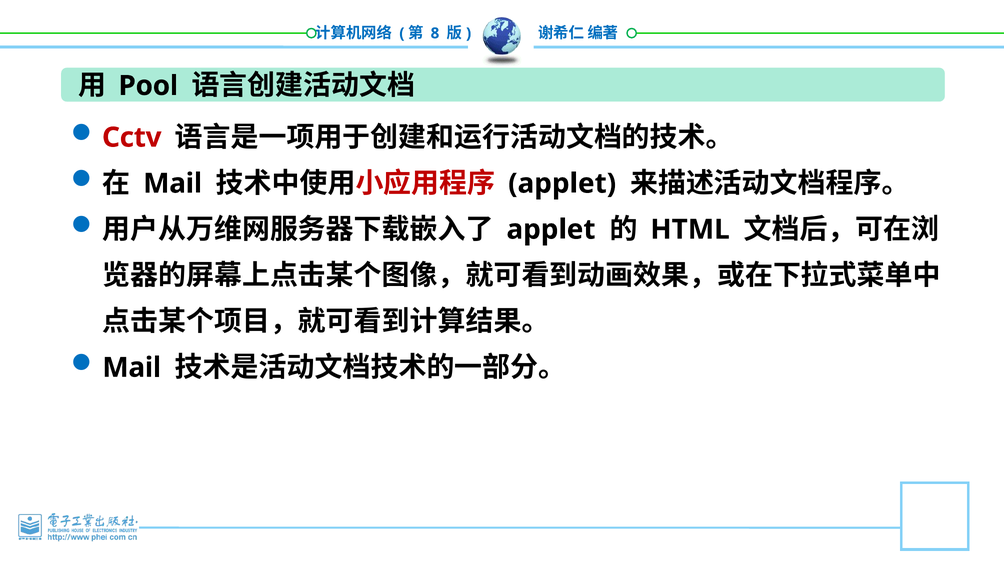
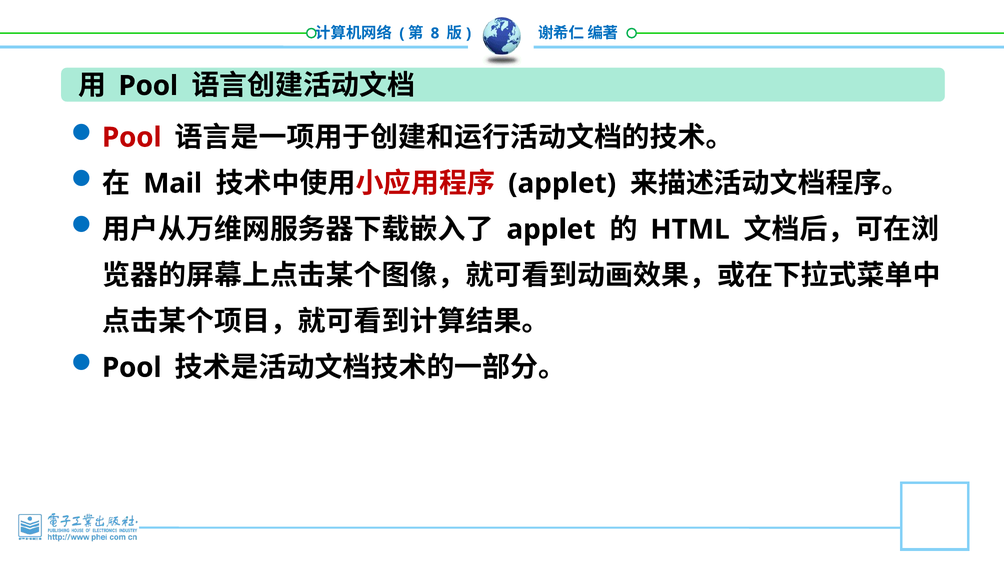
Cctv: Cctv -> Pool (132, 137)
Mail: Mail -> Pool (132, 367)
